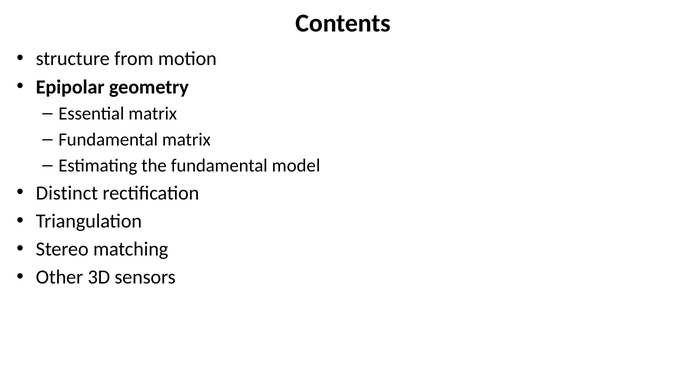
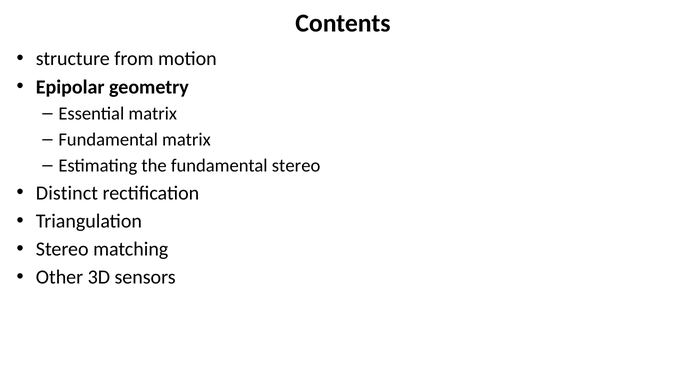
fundamental model: model -> stereo (296, 166)
